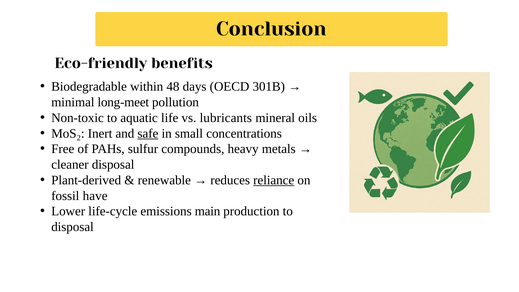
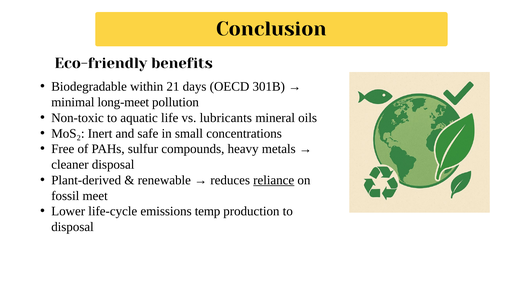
48: 48 -> 21 (173, 87)
safe underline: present -> none (148, 133)
have: have -> meet (95, 196)
main: main -> temp (208, 211)
